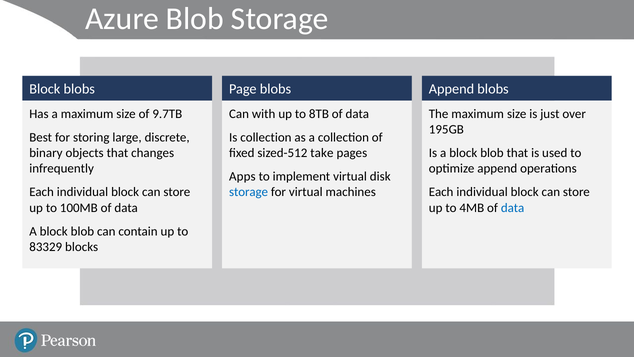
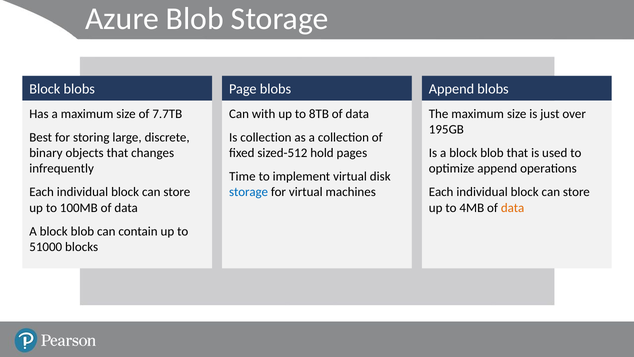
9.7TB: 9.7TB -> 7.7TB (167, 114)
take: take -> hold (322, 153)
Apps: Apps -> Time (242, 176)
data colour: blue -> orange (513, 208)
83329: 83329 -> 51000 (46, 247)
